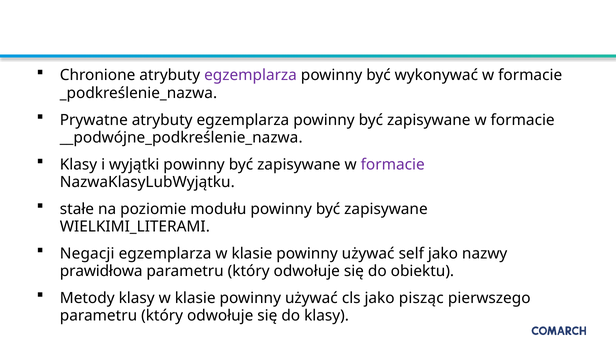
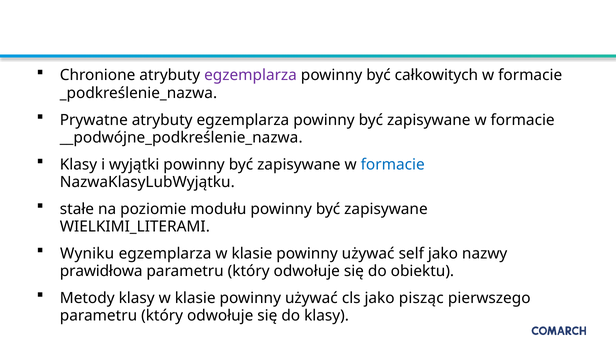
wykonywać: wykonywać -> całkowitych (436, 75)
formacie colour: purple -> blue (393, 164)
Negacji: Negacji -> Wyniku (87, 253)
